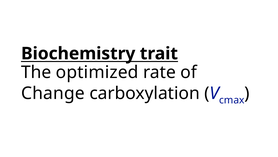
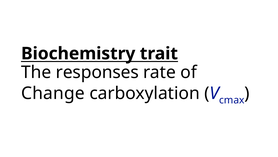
optimized: optimized -> responses (97, 72)
